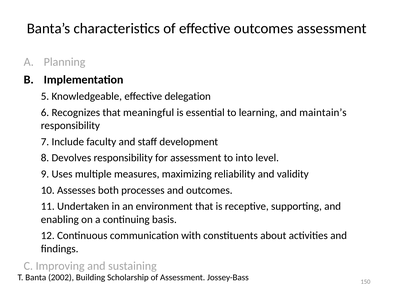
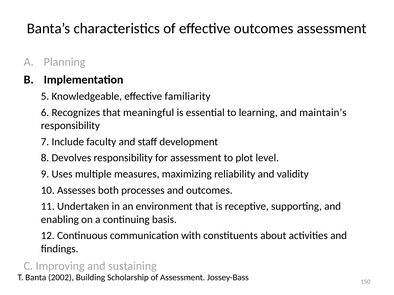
delegation: delegation -> familiarity (188, 96)
into: into -> plot (244, 158)
